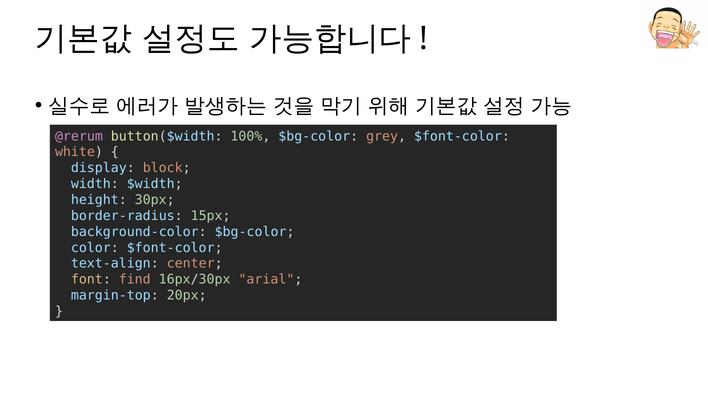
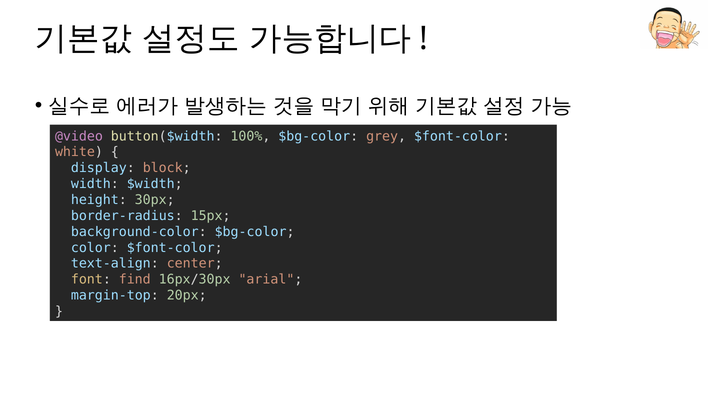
@rerum: @rerum -> @video (79, 136)
